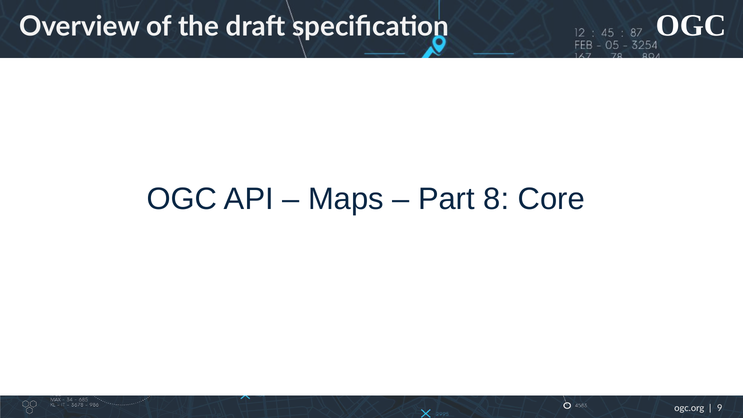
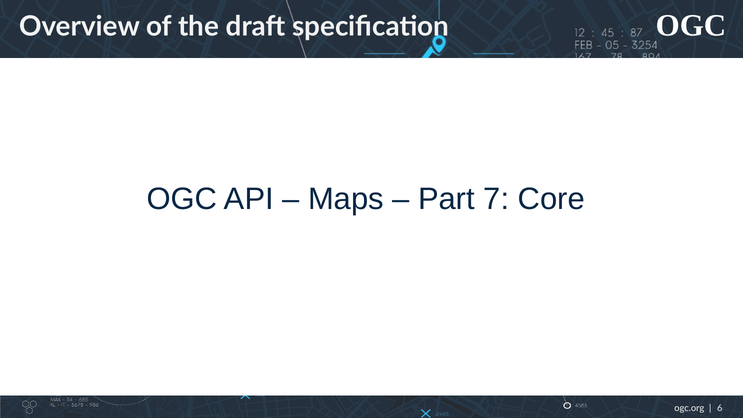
8: 8 -> 7 (496, 199)
9: 9 -> 6 (720, 408)
